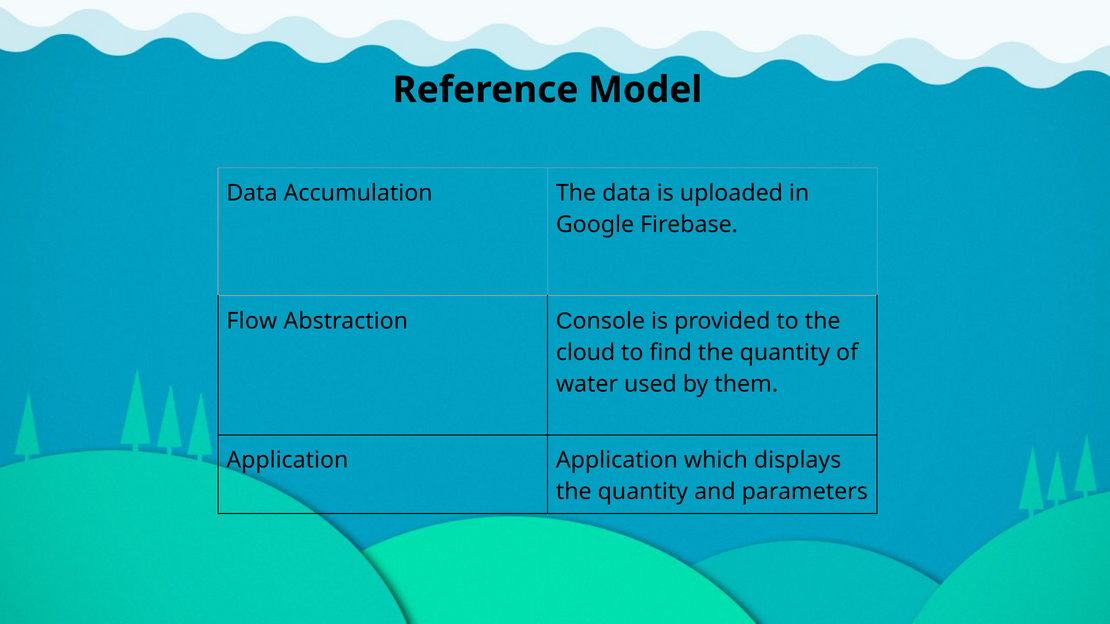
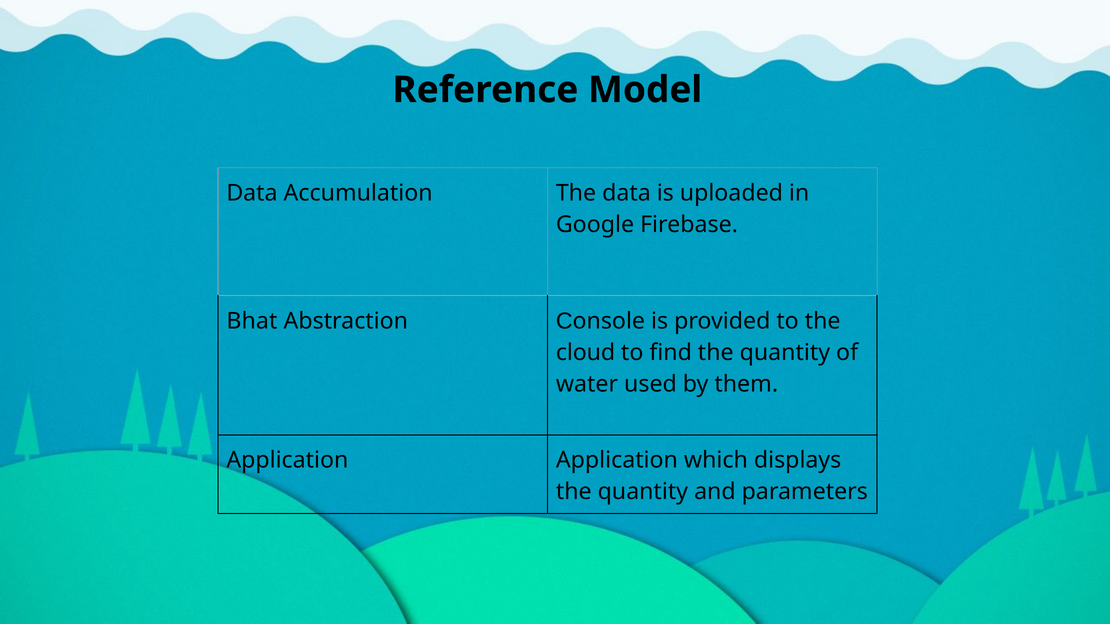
Flow: Flow -> Bhat (252, 321)
